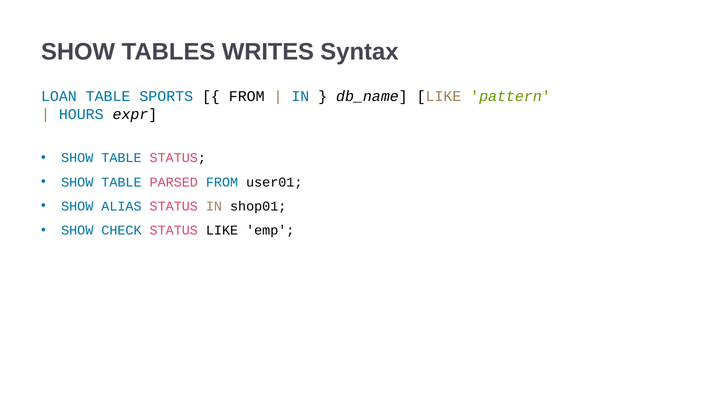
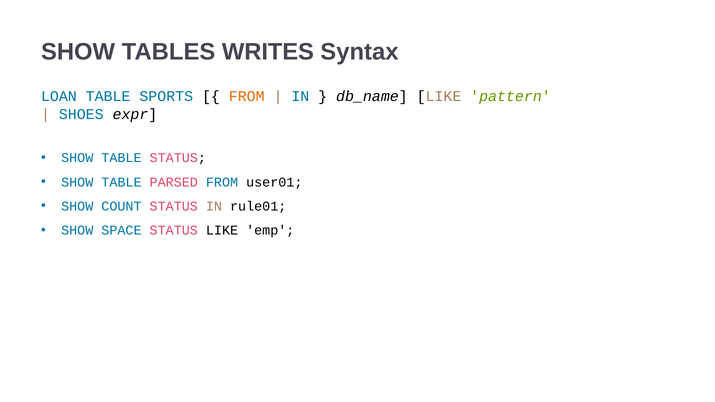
FROM colour: black -> orange (247, 96)
HOURS: HOURS -> SHOES (81, 114)
ALIAS: ALIAS -> COUNT (121, 206)
shop01: shop01 -> rule01 (258, 206)
CHECK: CHECK -> SPACE (121, 230)
